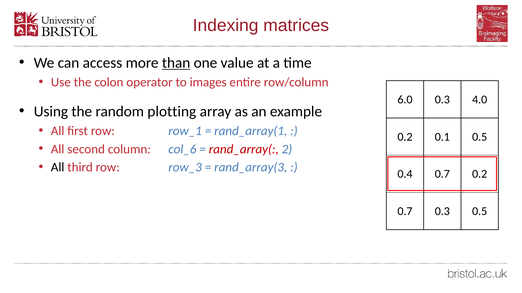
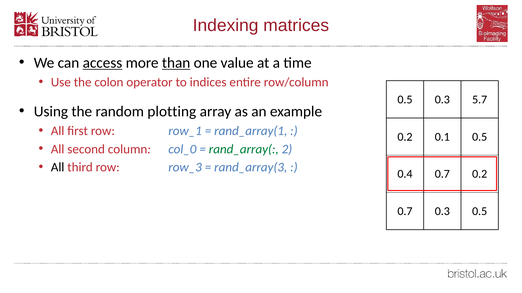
access underline: none -> present (102, 63)
images: images -> indices (208, 82)
6.0: 6.0 -> 0.5 (405, 100)
4.0: 4.0 -> 5.7 (480, 100)
col_6: col_6 -> col_0 (182, 149)
rand_array( colour: red -> green (244, 149)
